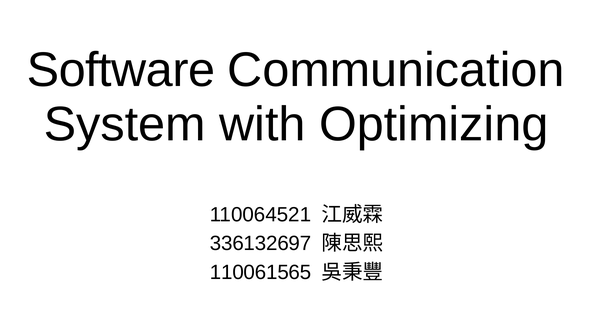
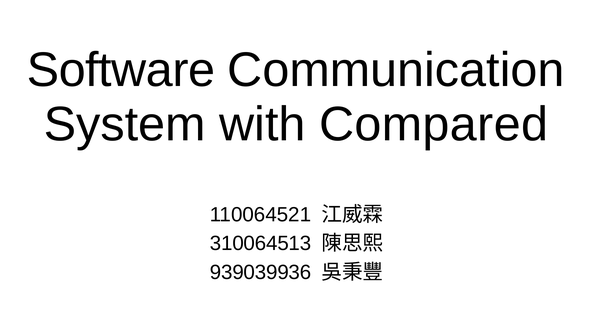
Optimizing: Optimizing -> Compared (434, 124)
336132697: 336132697 -> 310064513 (261, 243)
110061565: 110061565 -> 939039936 (261, 272)
